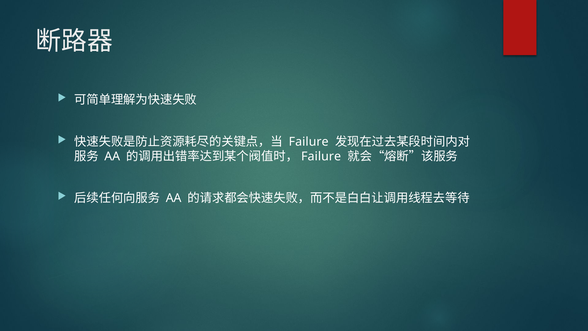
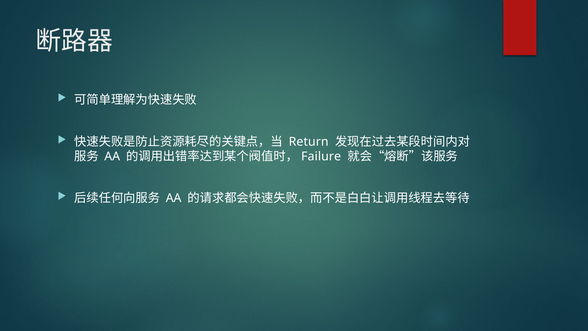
Failure: Failure -> Return (309, 142)
